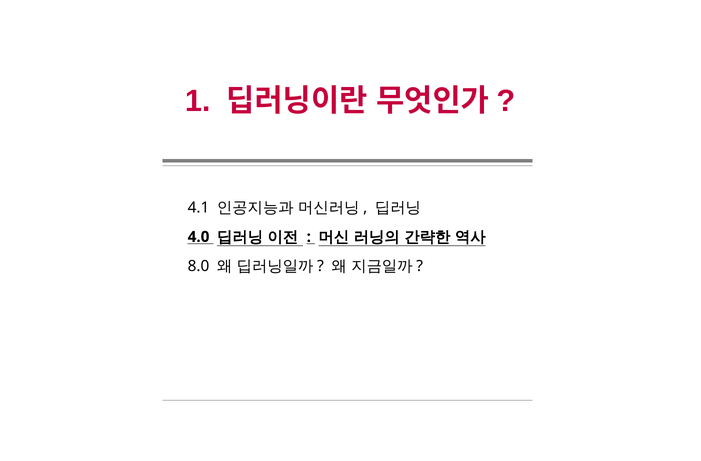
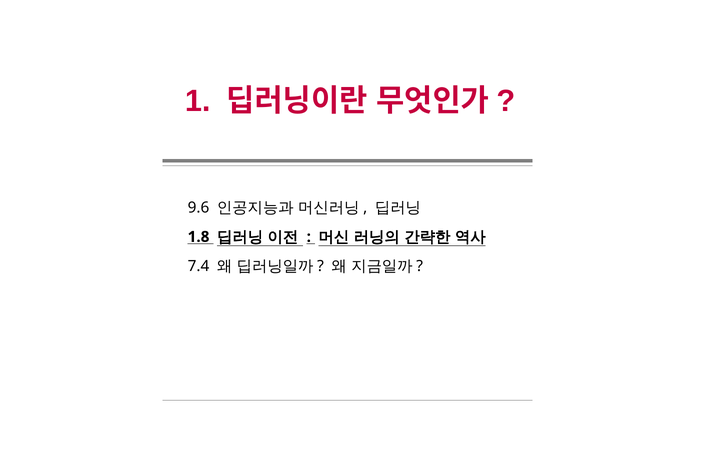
4.1: 4.1 -> 9.6 (198, 207)
4.0: 4.0 -> 1.8 (199, 237)
8.0: 8.0 -> 7.4 (198, 266)
